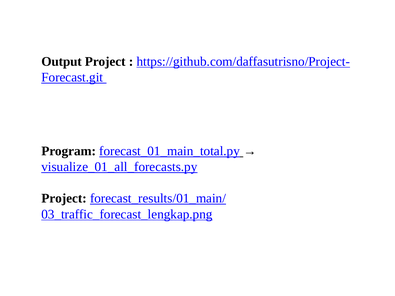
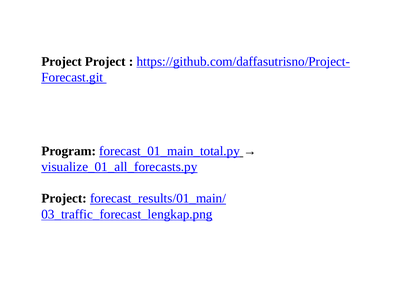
Output: Output -> Project (62, 61)
